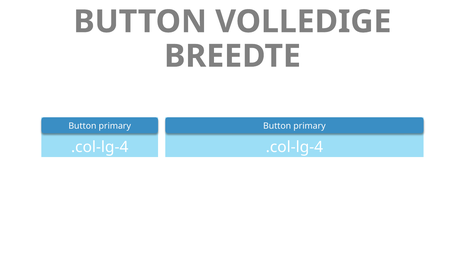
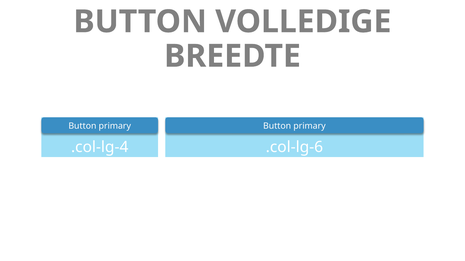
.col-lg-4: .col-lg-4 -> .col-lg-6 (294, 147)
